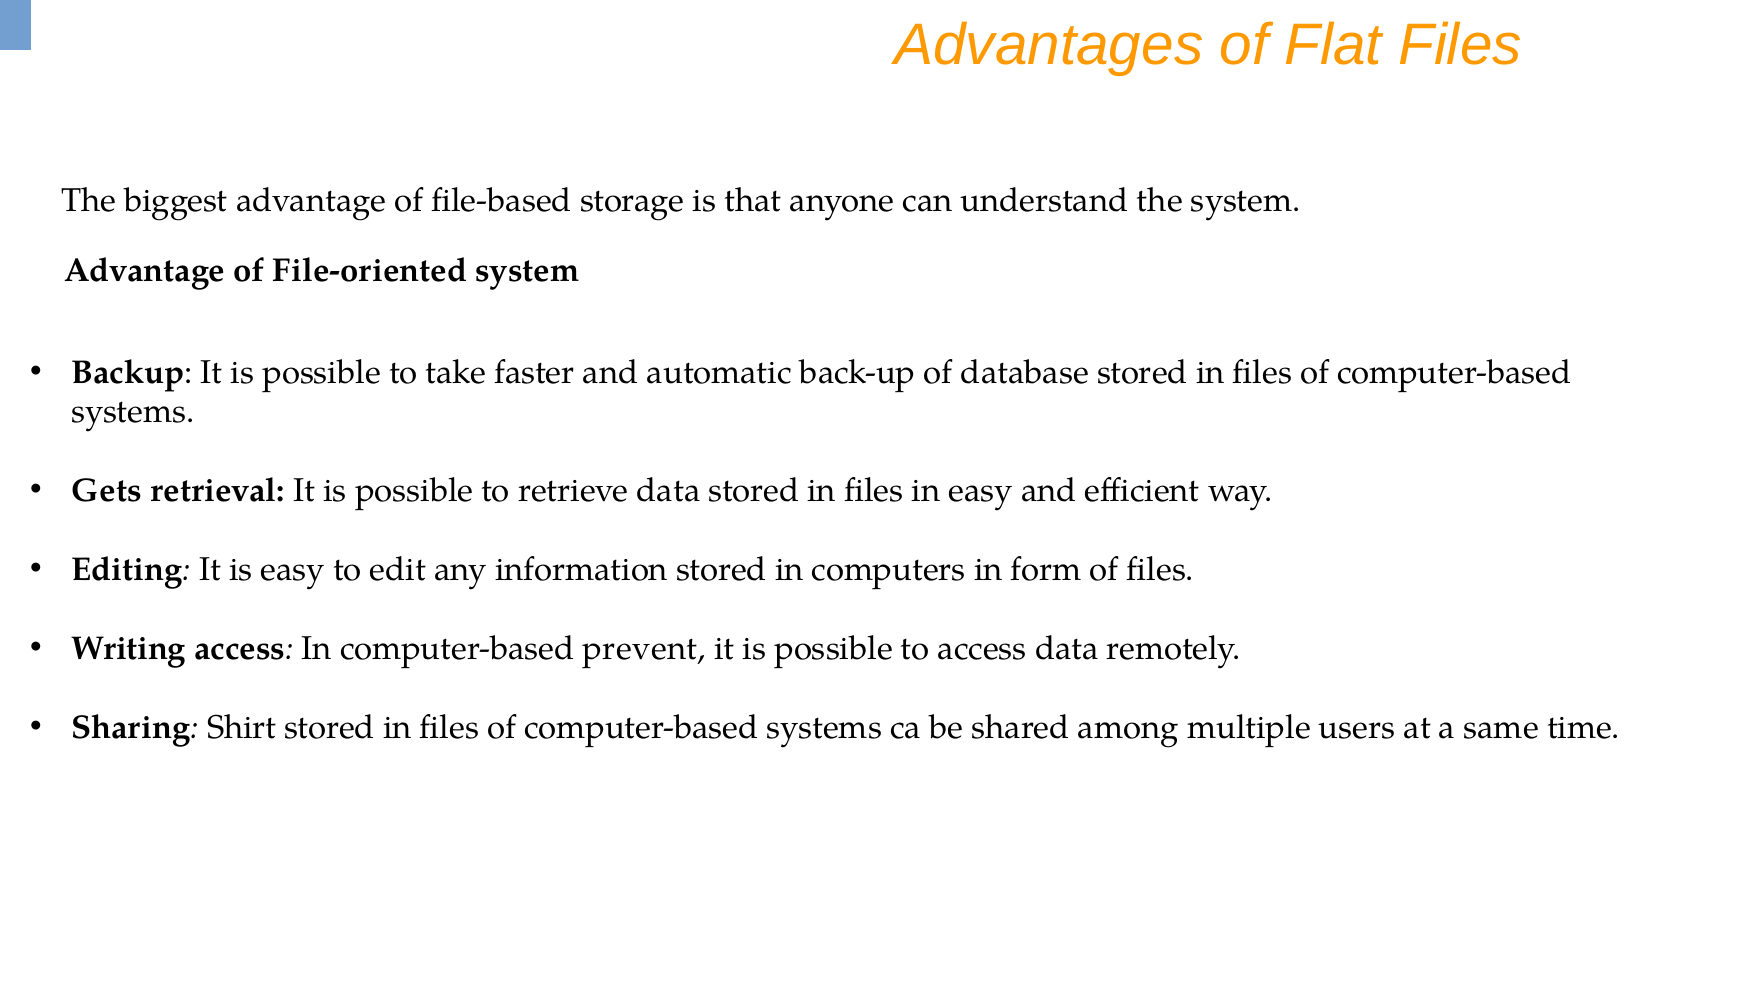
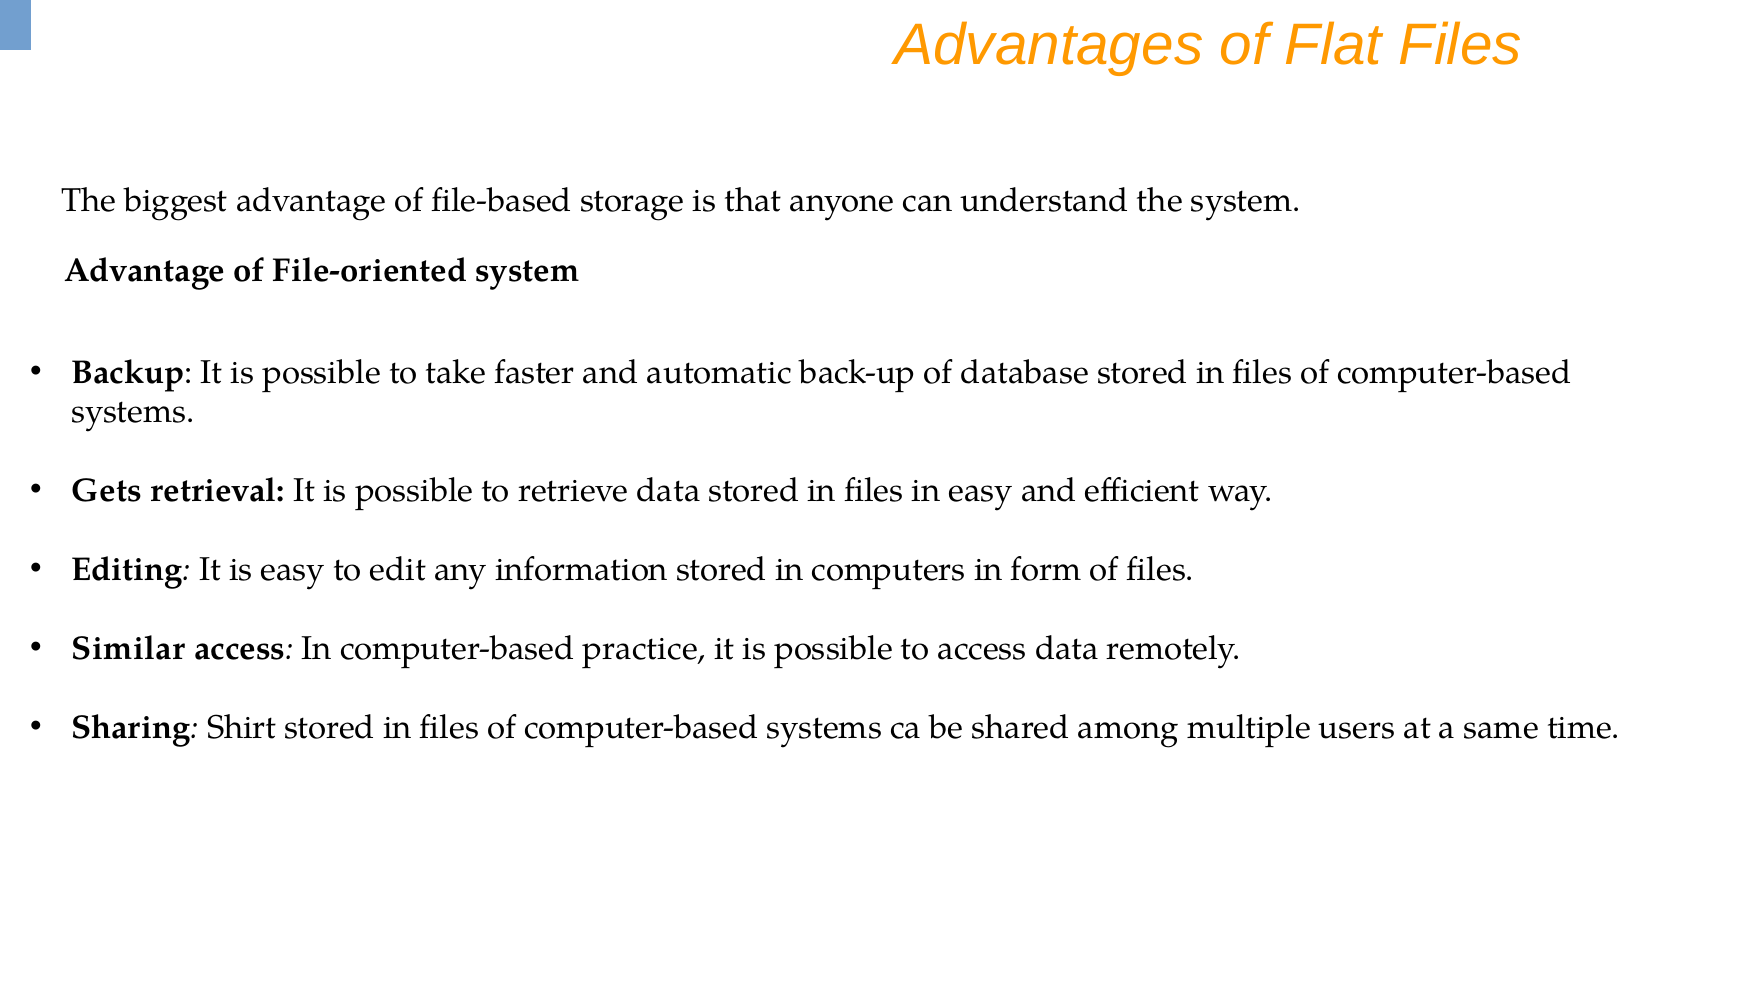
Writing: Writing -> Similar (128, 649)
prevent: prevent -> practice (644, 649)
